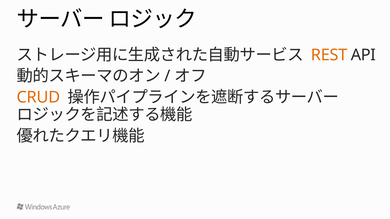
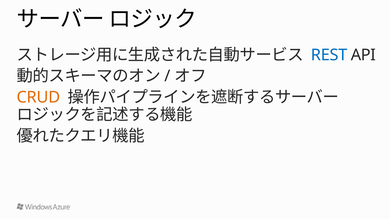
REST colour: orange -> blue (329, 55)
